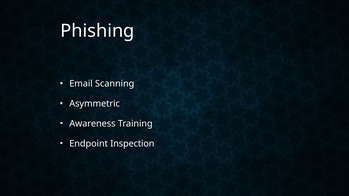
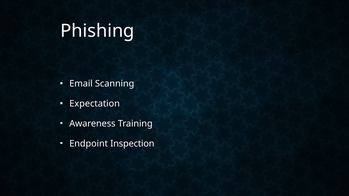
Asymmetric: Asymmetric -> Expectation (95, 104)
